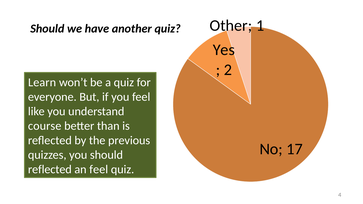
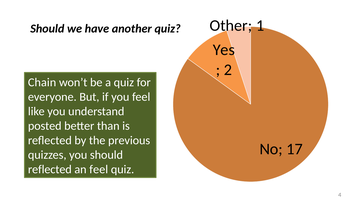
Learn: Learn -> Chain (42, 82)
course: course -> posted (45, 126)
